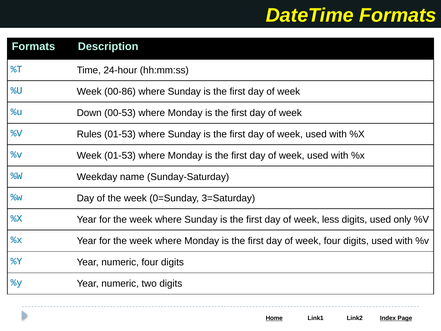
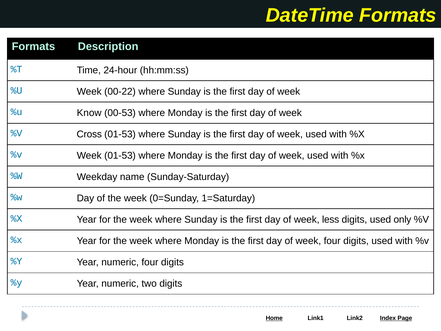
00-86: 00-86 -> 00-22 (120, 91)
Down: Down -> Know (89, 113)
Rules: Rules -> Cross (89, 134)
3=Saturday: 3=Saturday -> 1=Saturday (228, 198)
